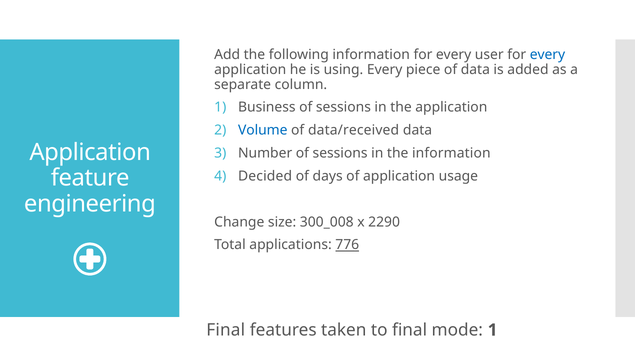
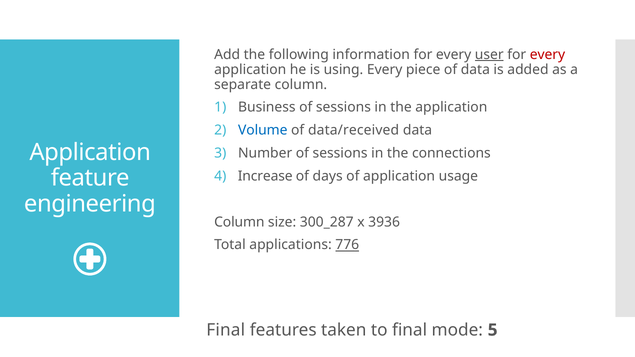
user underline: none -> present (489, 55)
every colour: blue -> red (547, 55)
the information: information -> connections (451, 153)
Decided: Decided -> Increase (265, 176)
Change: Change -> Column (239, 222)
300_008: 300_008 -> 300_287 (327, 222)
2290: 2290 -> 3936 (384, 222)
mode 1: 1 -> 5 (493, 330)
